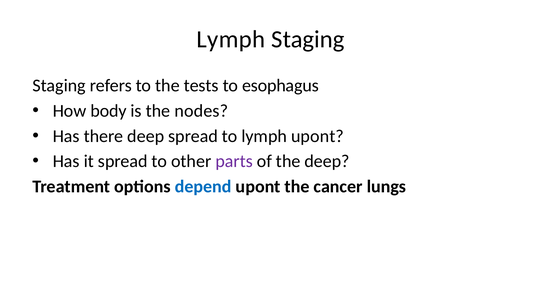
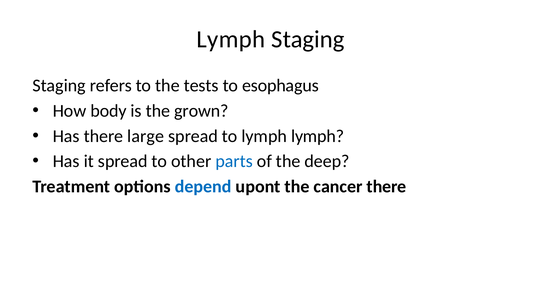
nodes: nodes -> grown (201, 111)
there deep: deep -> large (146, 136)
lymph upont: upont -> lymph (318, 136)
parts colour: purple -> blue (234, 162)
cancer lungs: lungs -> there (387, 187)
